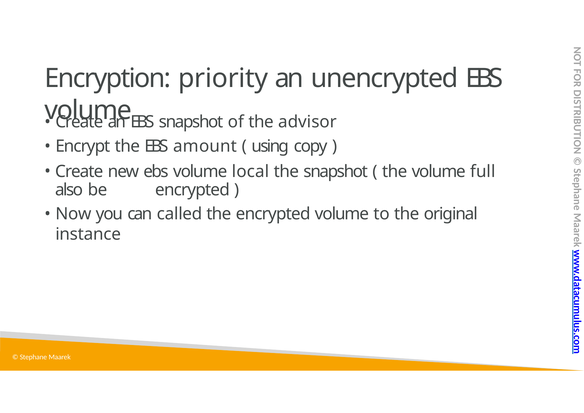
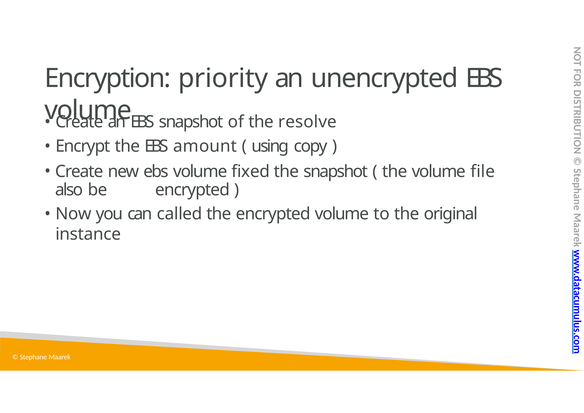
advisor: advisor -> resolve (307, 122)
local: local -> fixed (251, 172)
full: full -> file (483, 172)
